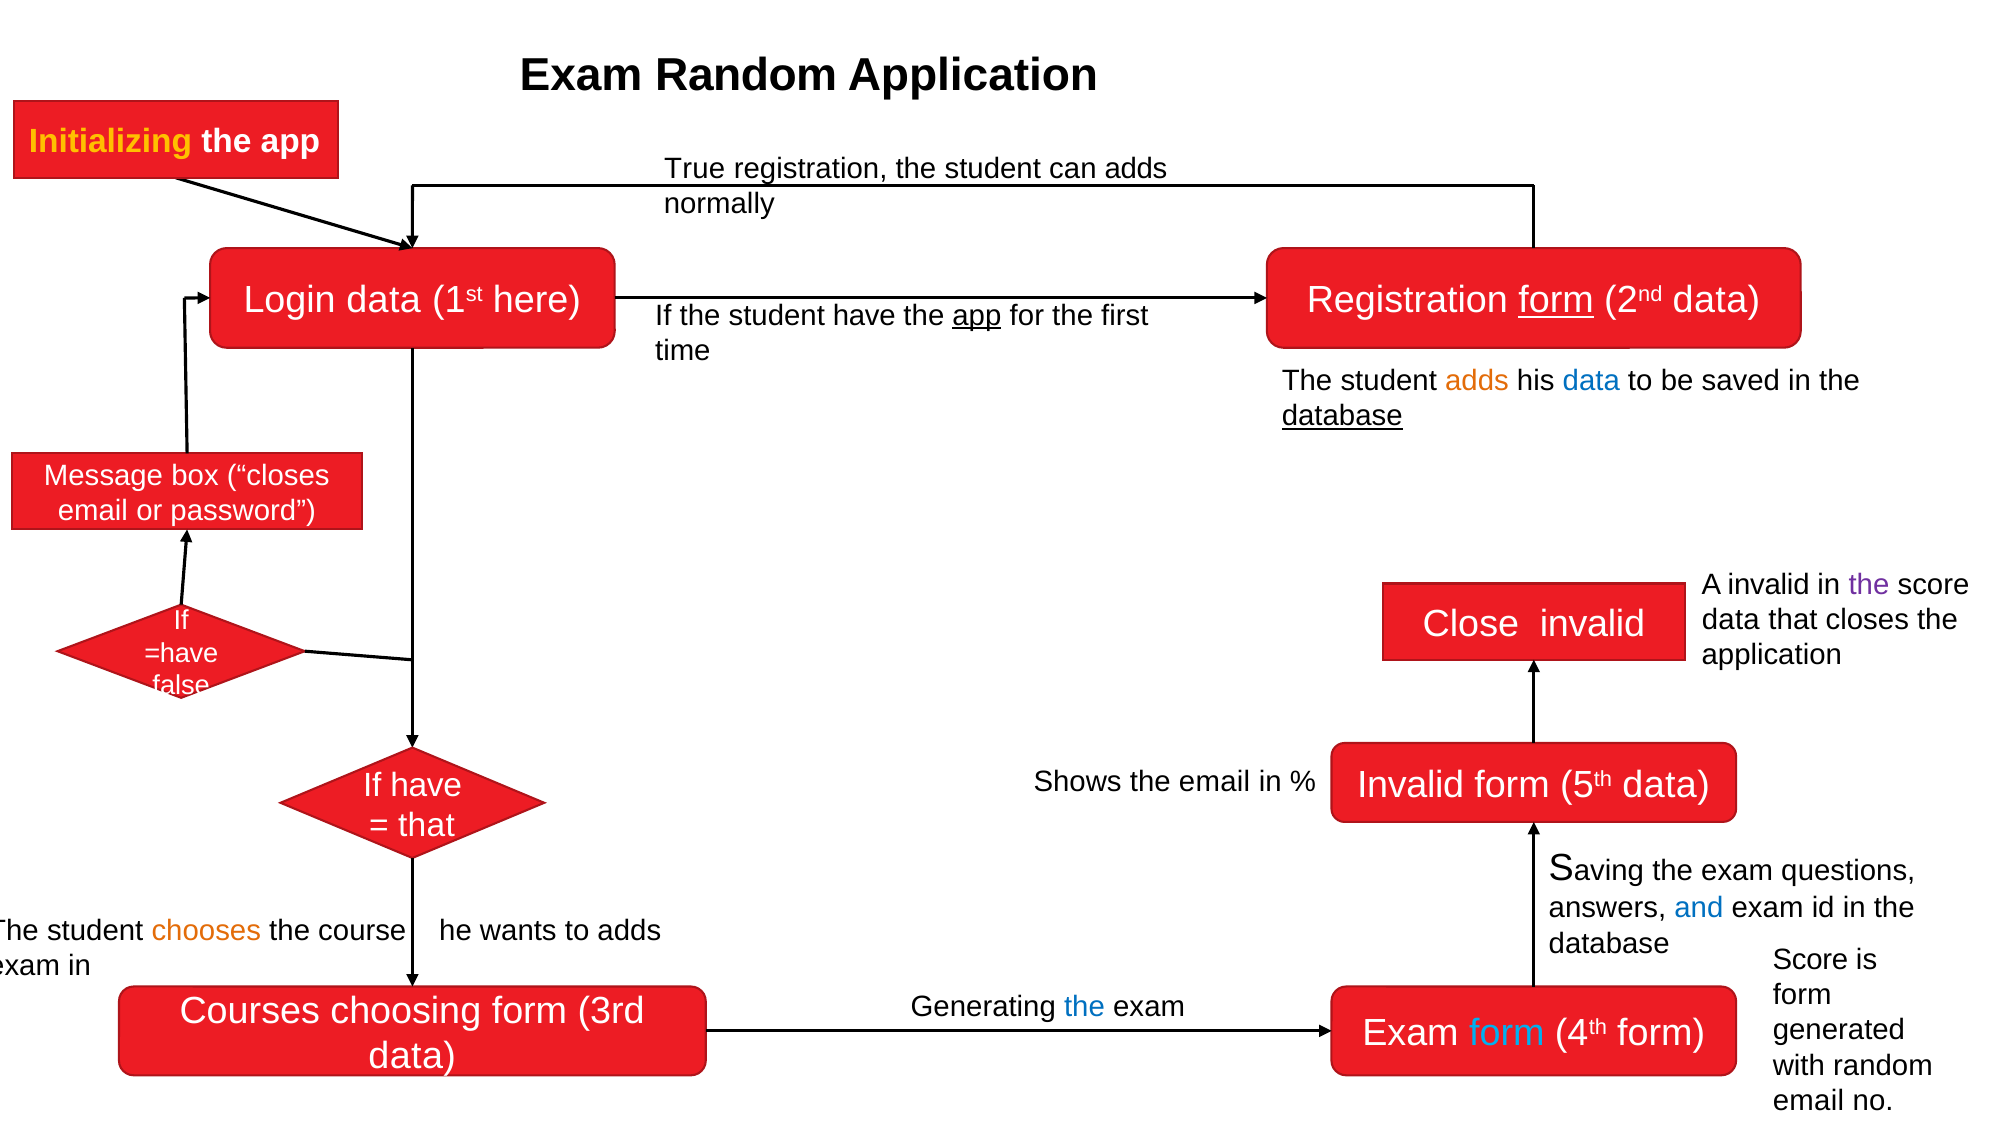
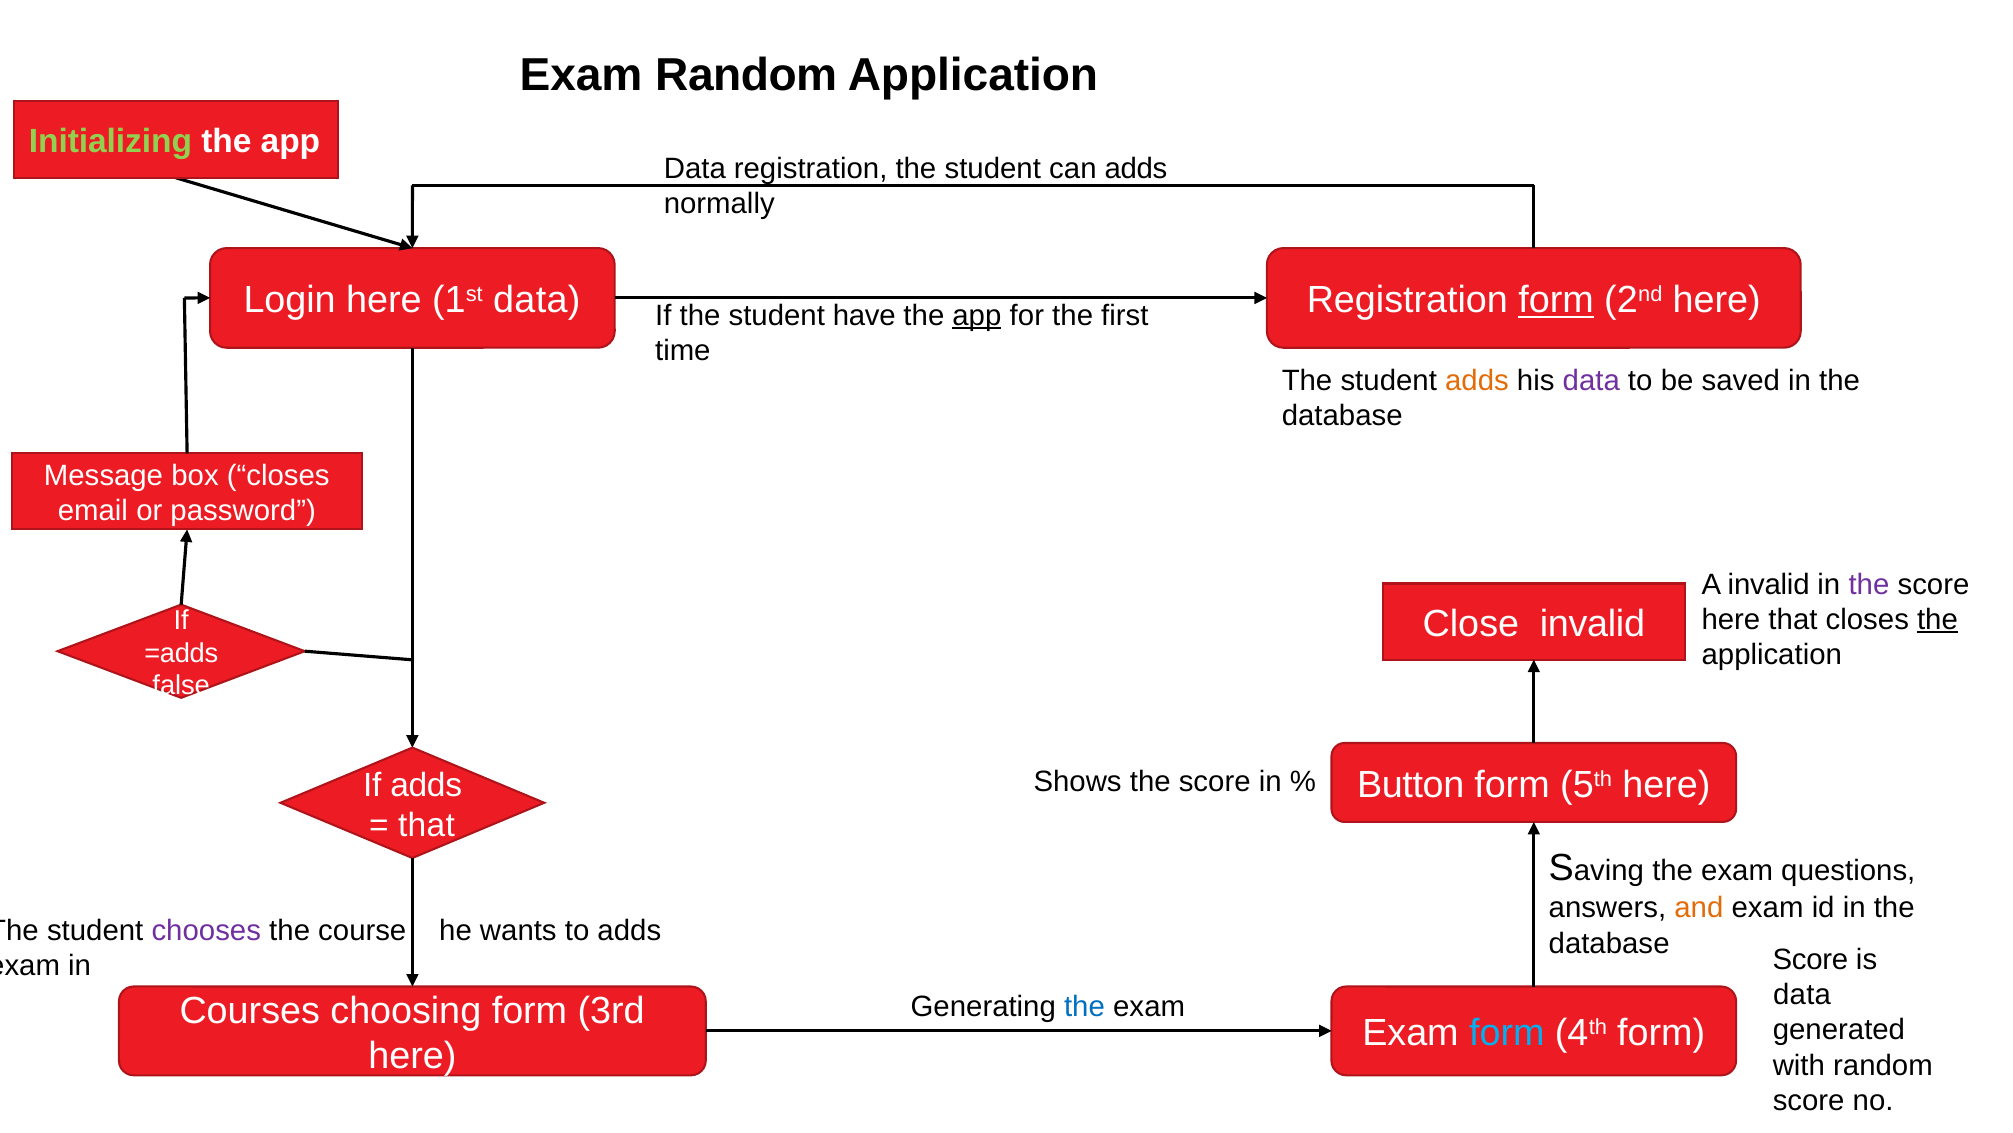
Initializing colour: yellow -> light green (110, 142)
True: True -> Data (695, 169)
Login data: data -> here (384, 300)
1st here: here -> data (537, 300)
2nd data: data -> here (1717, 300)
data colour: blue -> purple (1591, 381)
database underline: present -> none (1342, 416)
data: data -> here (1731, 619)
the underline: none -> present (1937, 619)
=have: =have -> =adds (181, 653)
Invalid: Invalid -> Button (1411, 785)
5th data: data -> here (1666, 785)
Shows the email: email -> score (1215, 781)
If have: have -> adds (426, 785)
and colour: blue -> orange (1699, 908)
chooses colour: orange -> purple (206, 930)
form: form -> data (1802, 994)
data: data -> here (412, 1056)
email: email -> score (1809, 1100)
